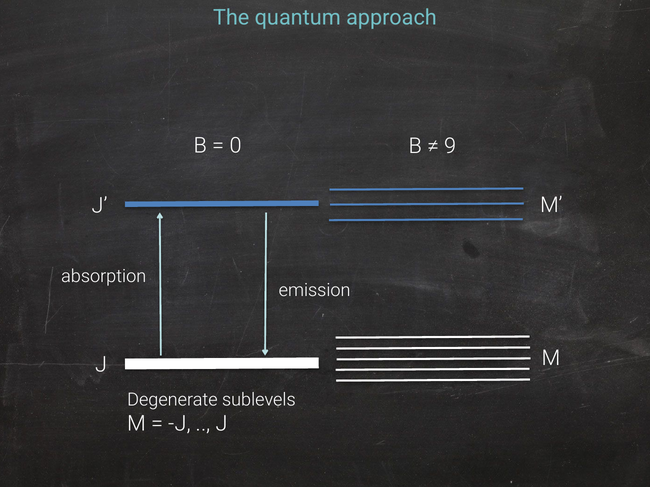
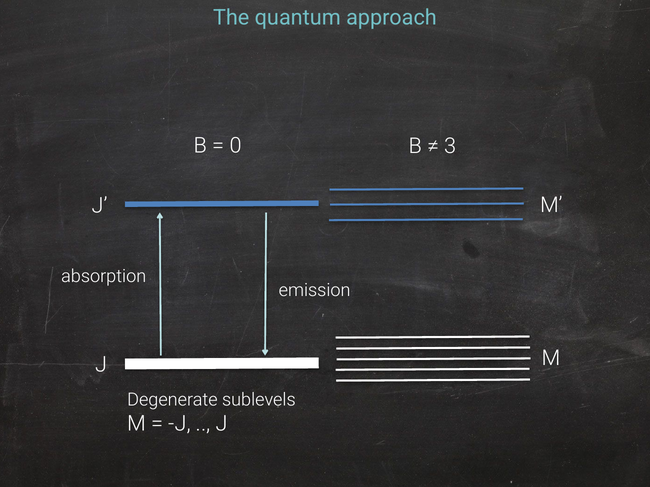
9: 9 -> 3 (450, 146)
